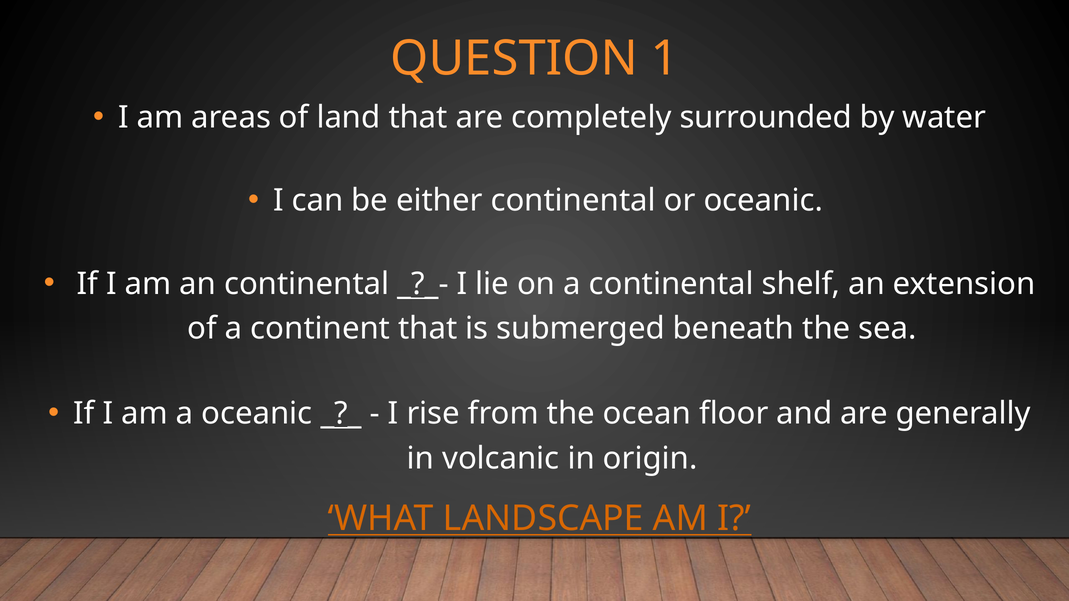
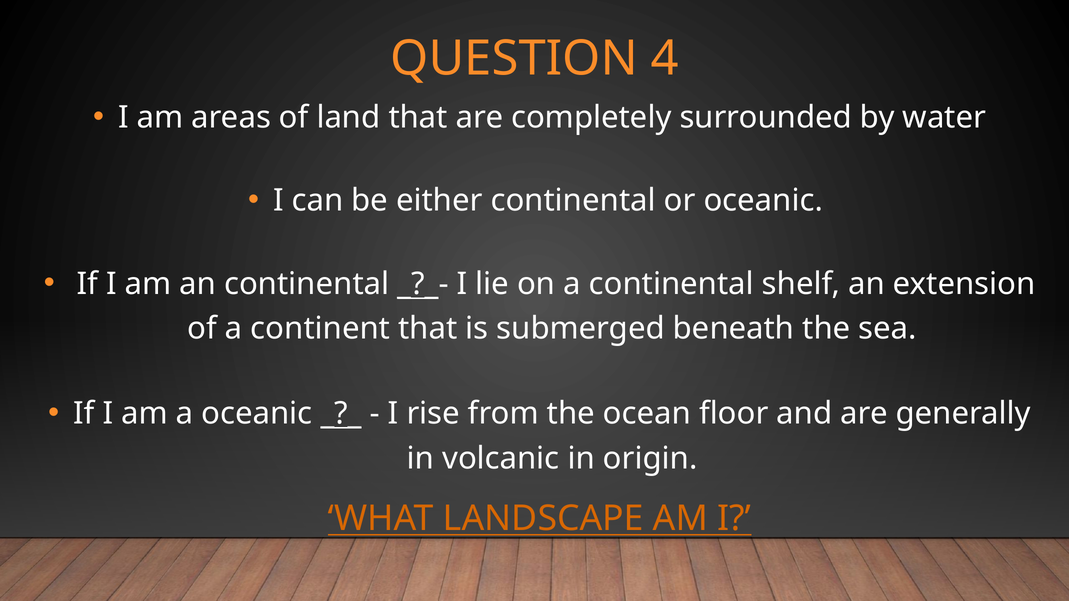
1: 1 -> 4 (665, 59)
